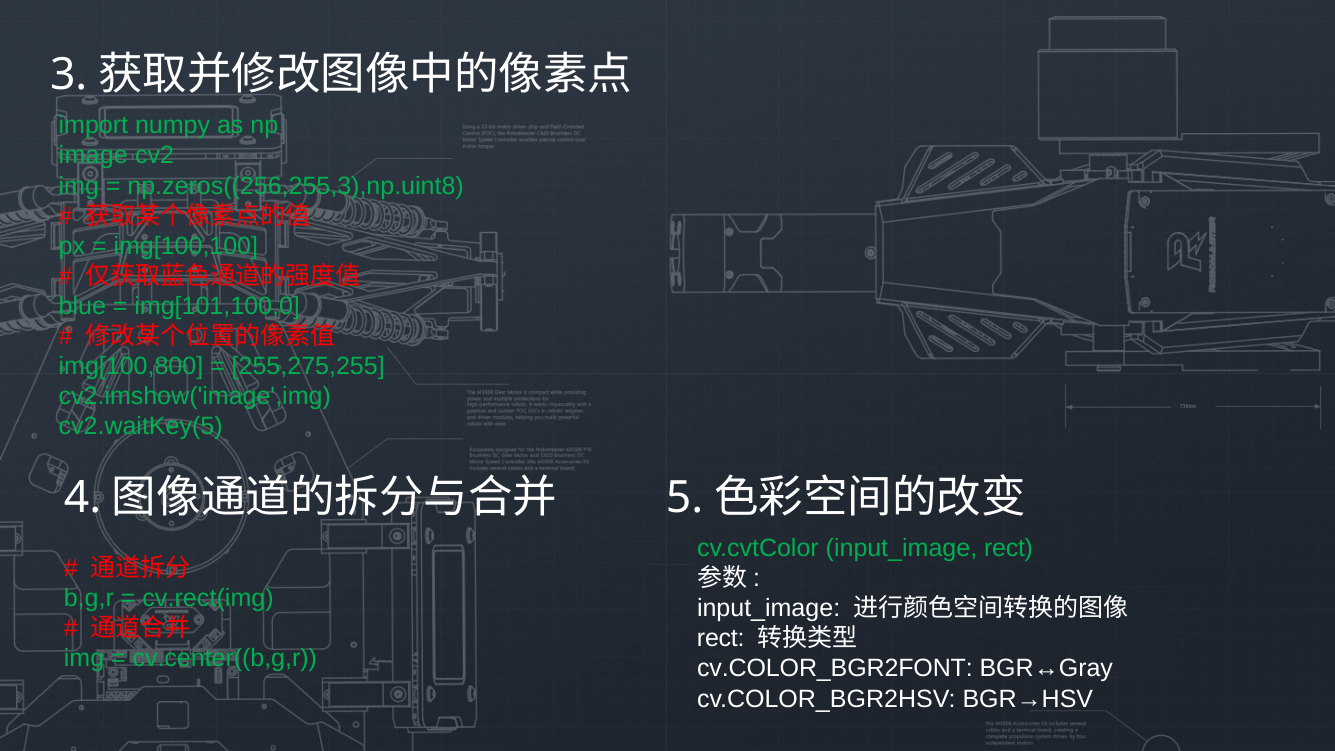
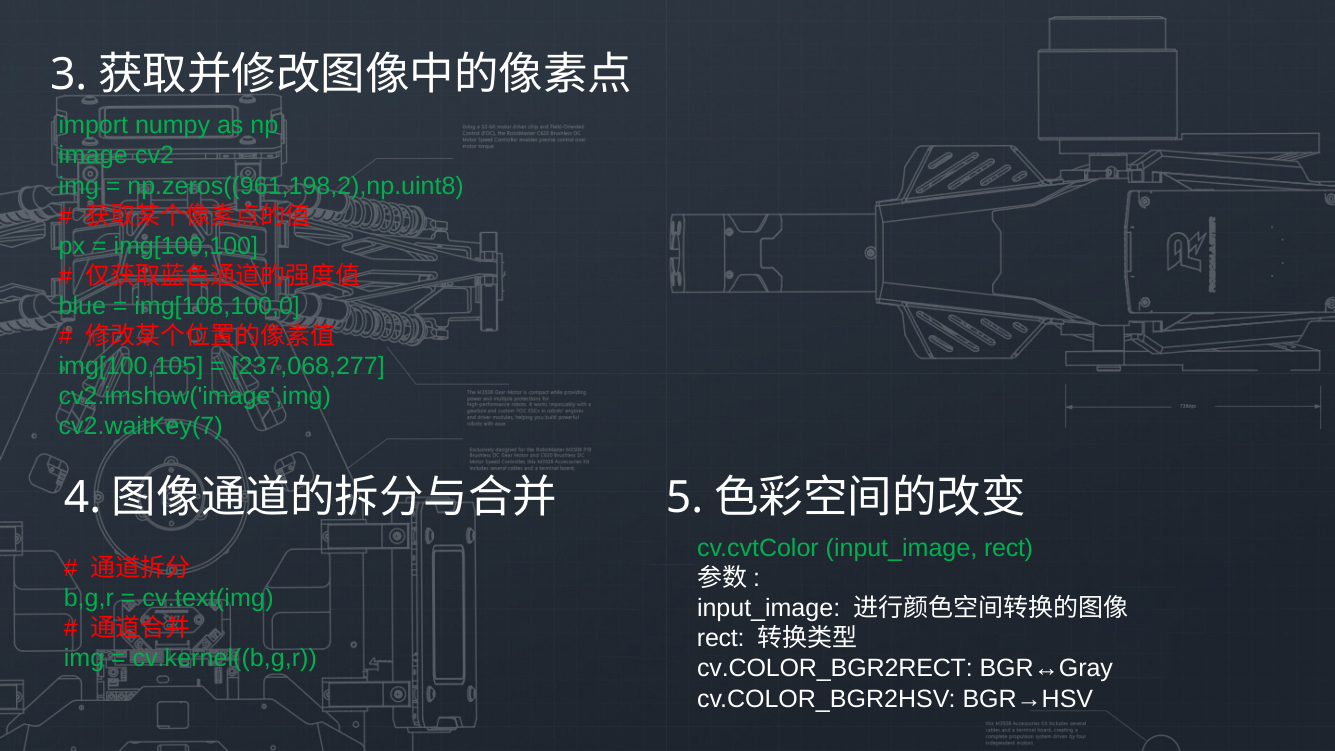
np.zeros((256,255,3),np.uint8: np.zeros((256,255,3),np.uint8 -> np.zeros((961,198,2),np.uint8 (296, 186)
img[101,100,0: img[101,100,0 -> img[108,100,0 (217, 306)
img[100,800: img[100,800 -> img[100,105 (131, 366)
255,275,255: 255,275,255 -> 237,068,277 (308, 366)
cv2.waitKey(5: cv2.waitKey(5 -> cv2.waitKey(7 (141, 426)
cv.rect(img: cv.rect(img -> cv.text(img (208, 598)
cv.center((b,g,r: cv.center((b,g,r -> cv.kernel((b,g,r (225, 658)
cv.COLOR_BGR2FONT: cv.COLOR_BGR2FONT -> cv.COLOR_BGR2RECT (835, 669)
